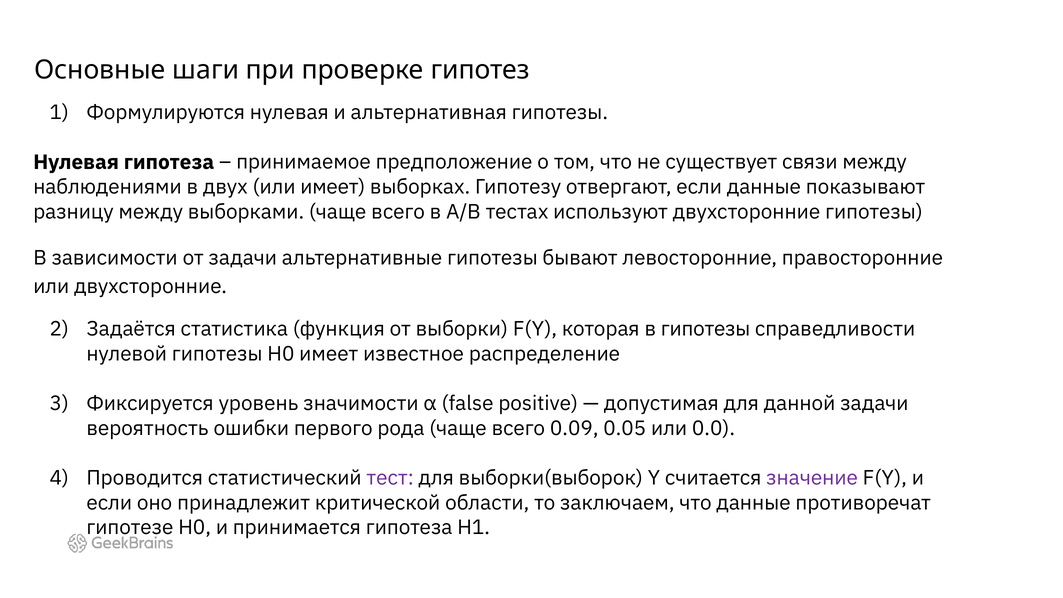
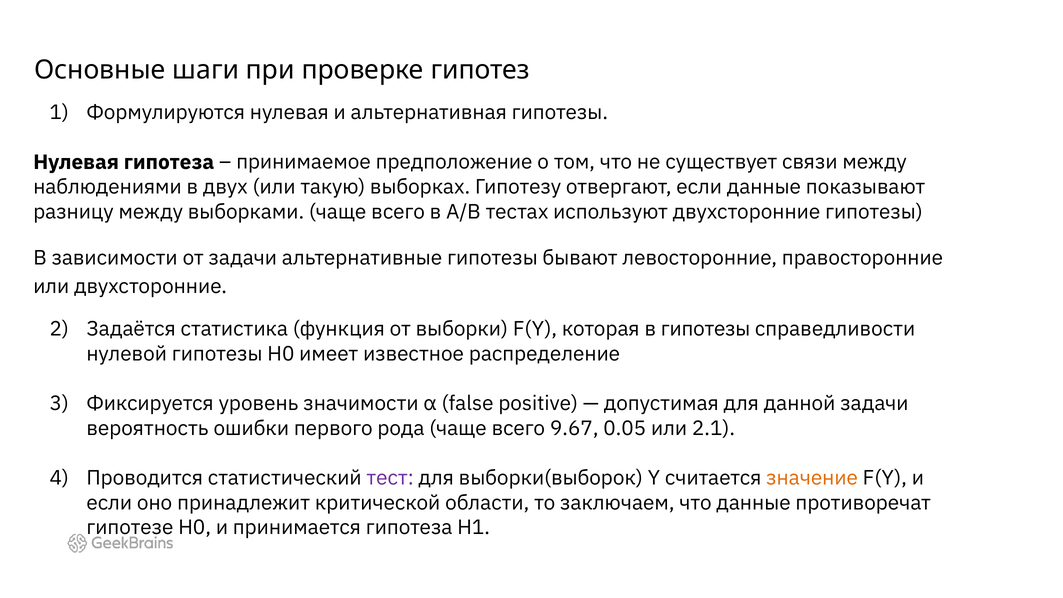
или имеет: имеет -> такую (333, 187)
0.09: 0.09 -> 9.67 (574, 428)
0.0: 0.0 -> 2.1 (713, 428)
значение colour: purple -> orange (812, 478)
